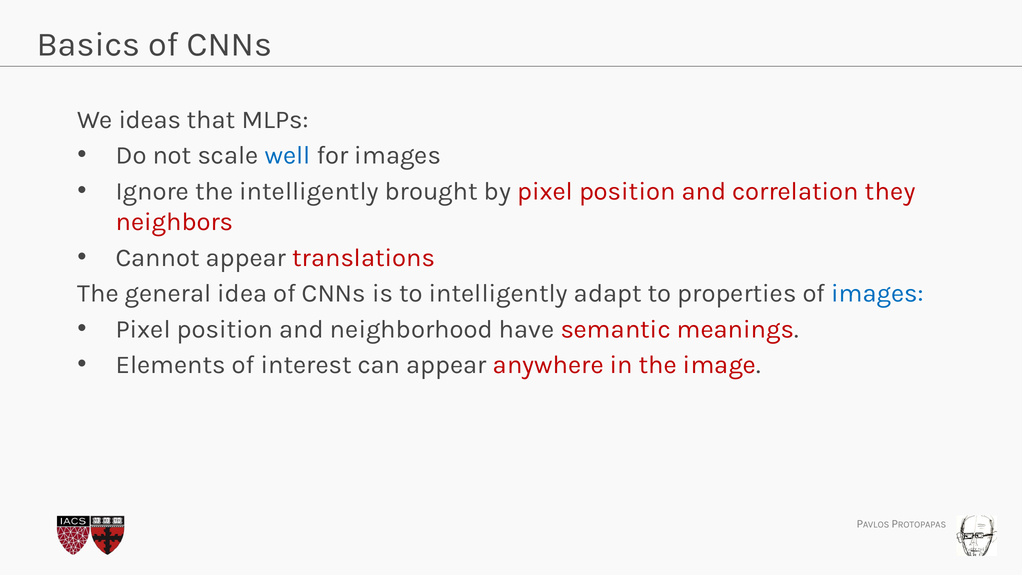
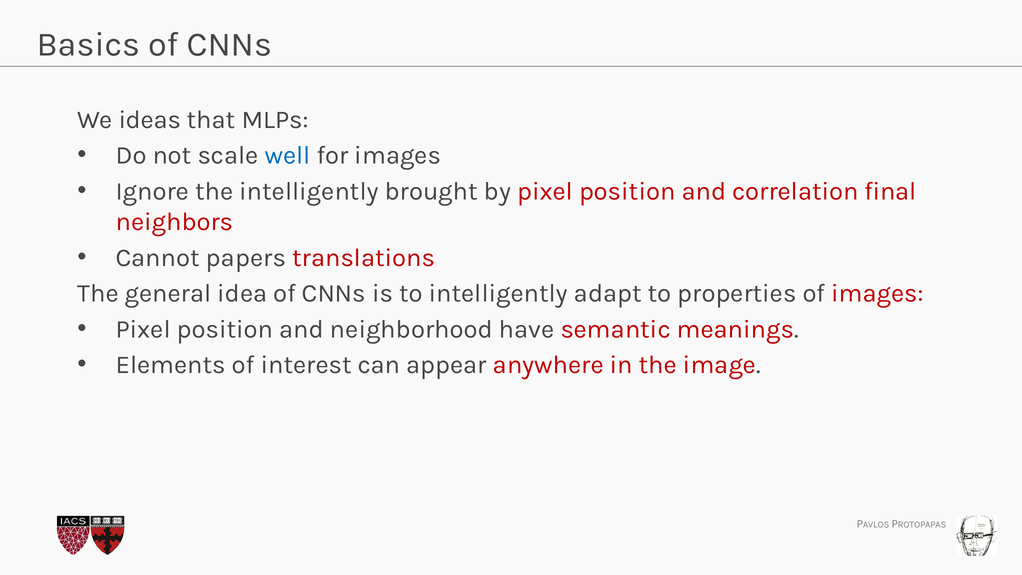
they: they -> final (890, 191)
Cannot appear: appear -> papers (246, 258)
images colour: blue -> red (877, 293)
